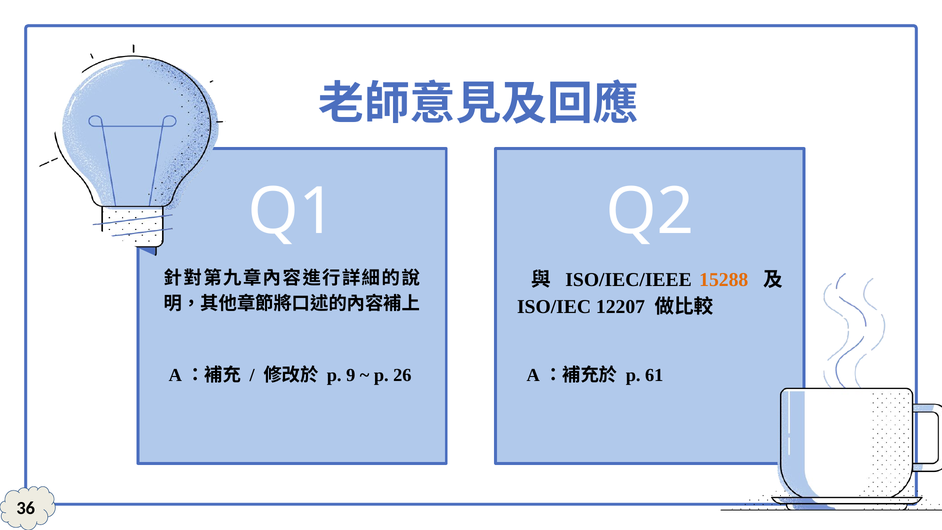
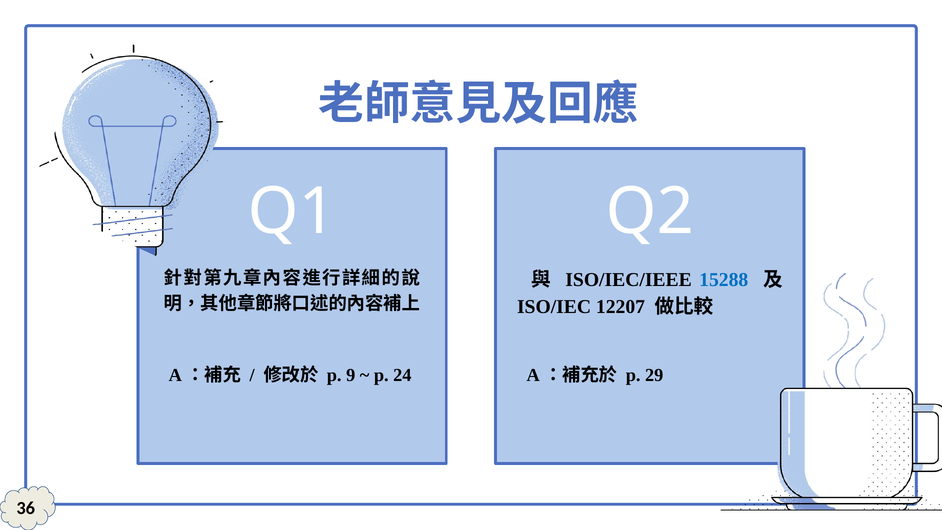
15288 colour: orange -> blue (724, 279)
26: 26 -> 24 (402, 375)
61: 61 -> 29 (654, 375)
